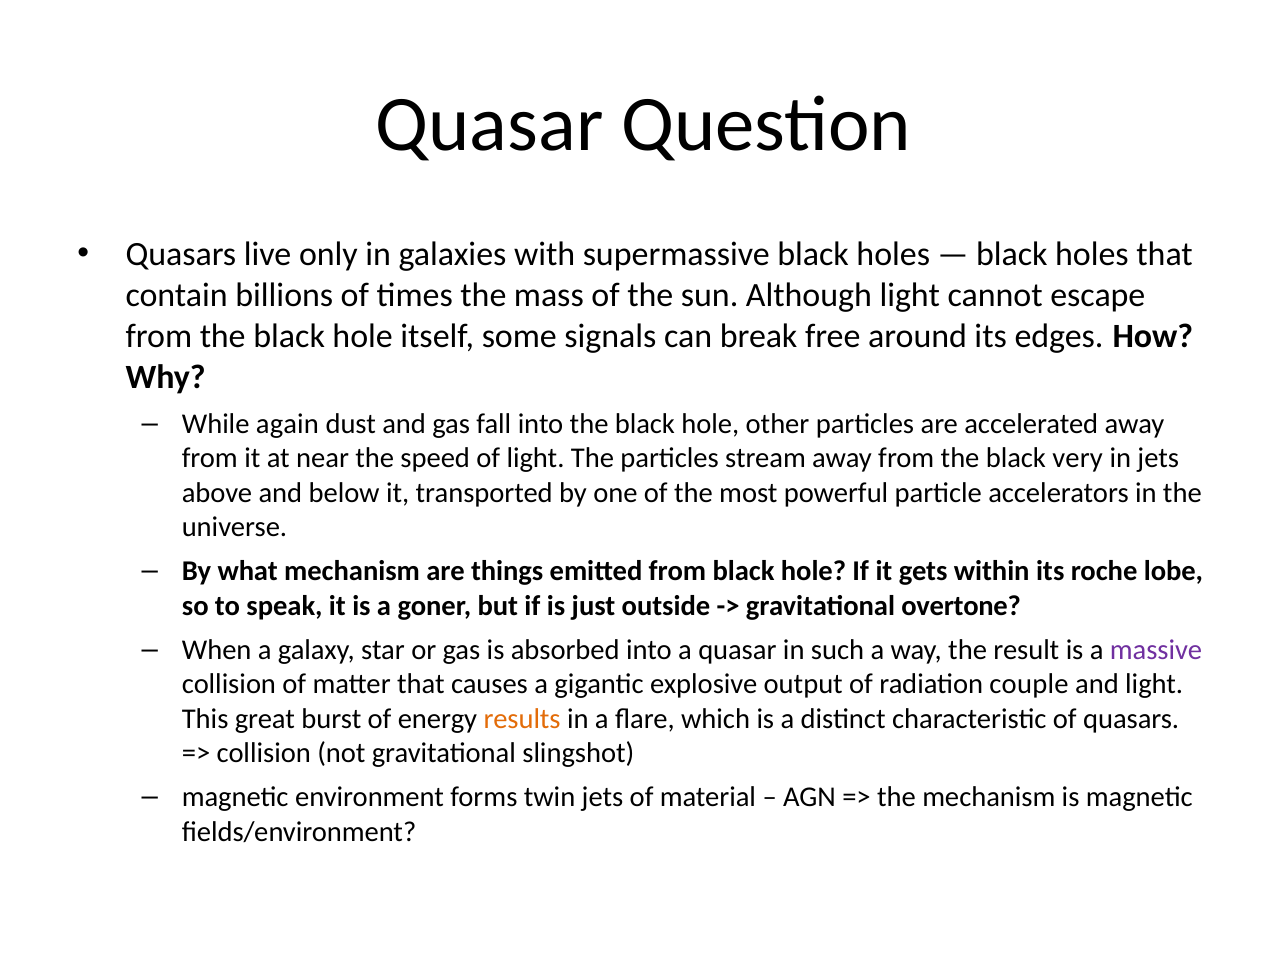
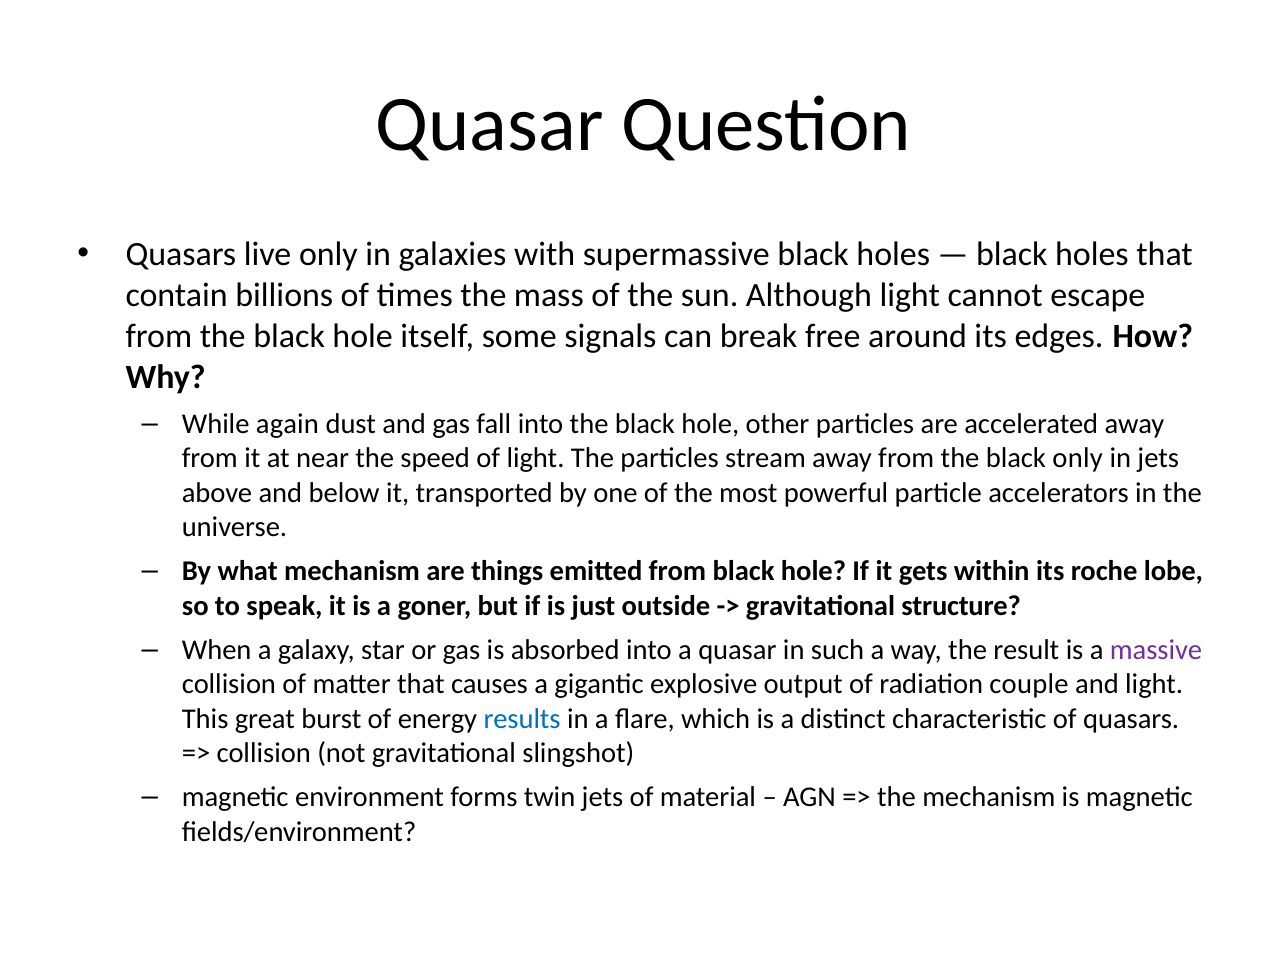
black very: very -> only (1078, 458)
overtone: overtone -> structure (961, 606)
results colour: orange -> blue (522, 719)
